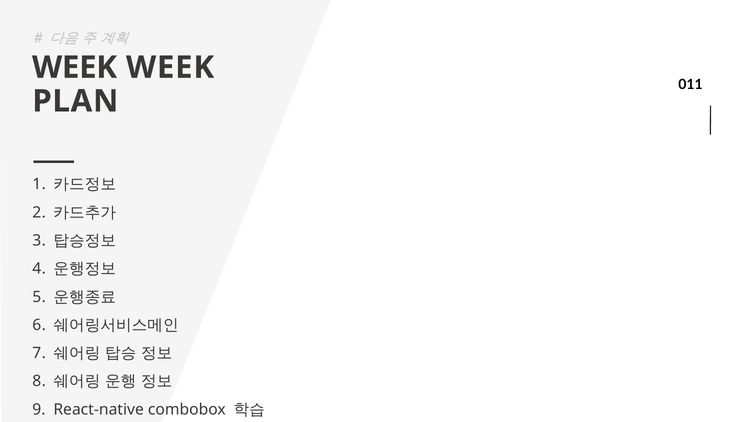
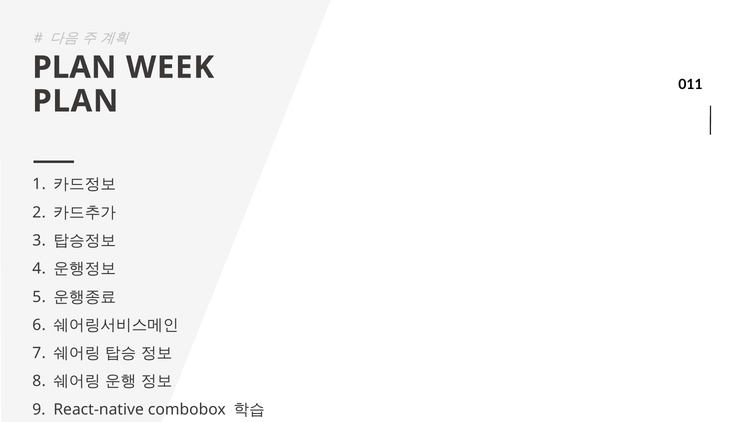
WEEK: WEEK -> PLAN (74, 67)
